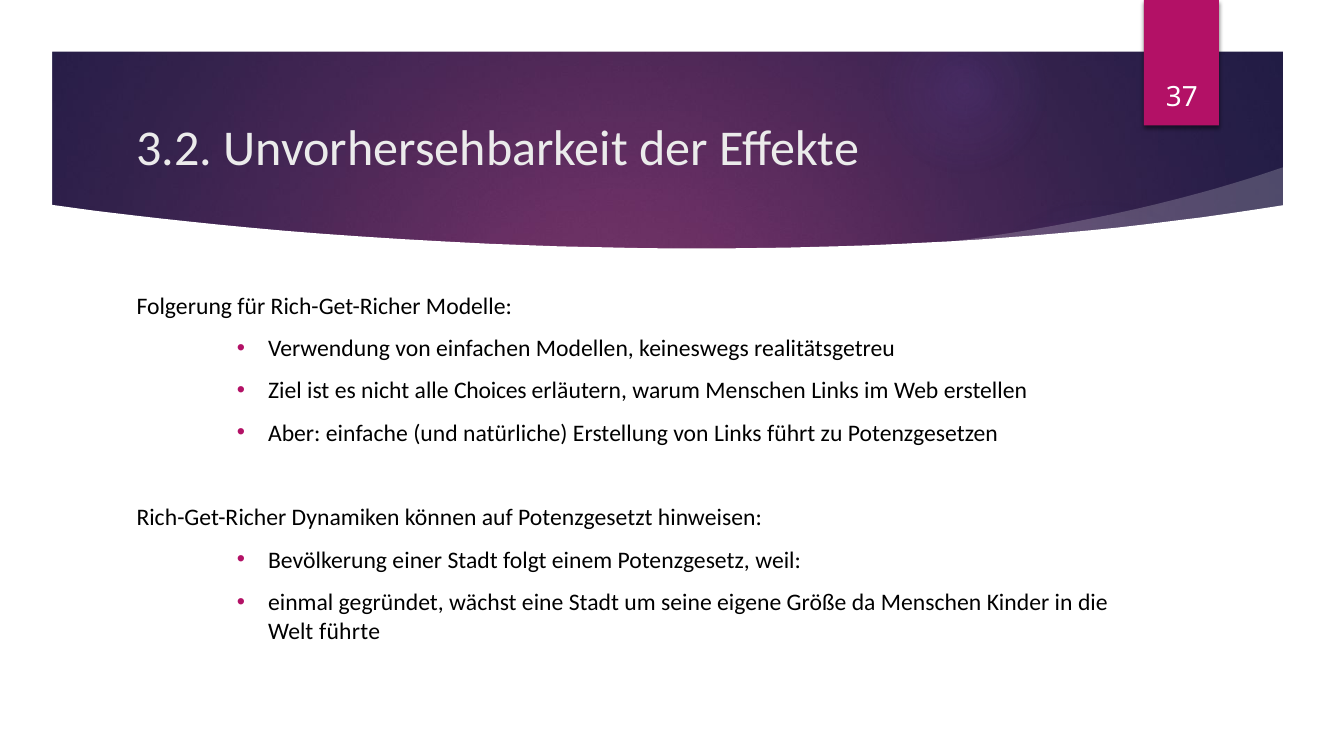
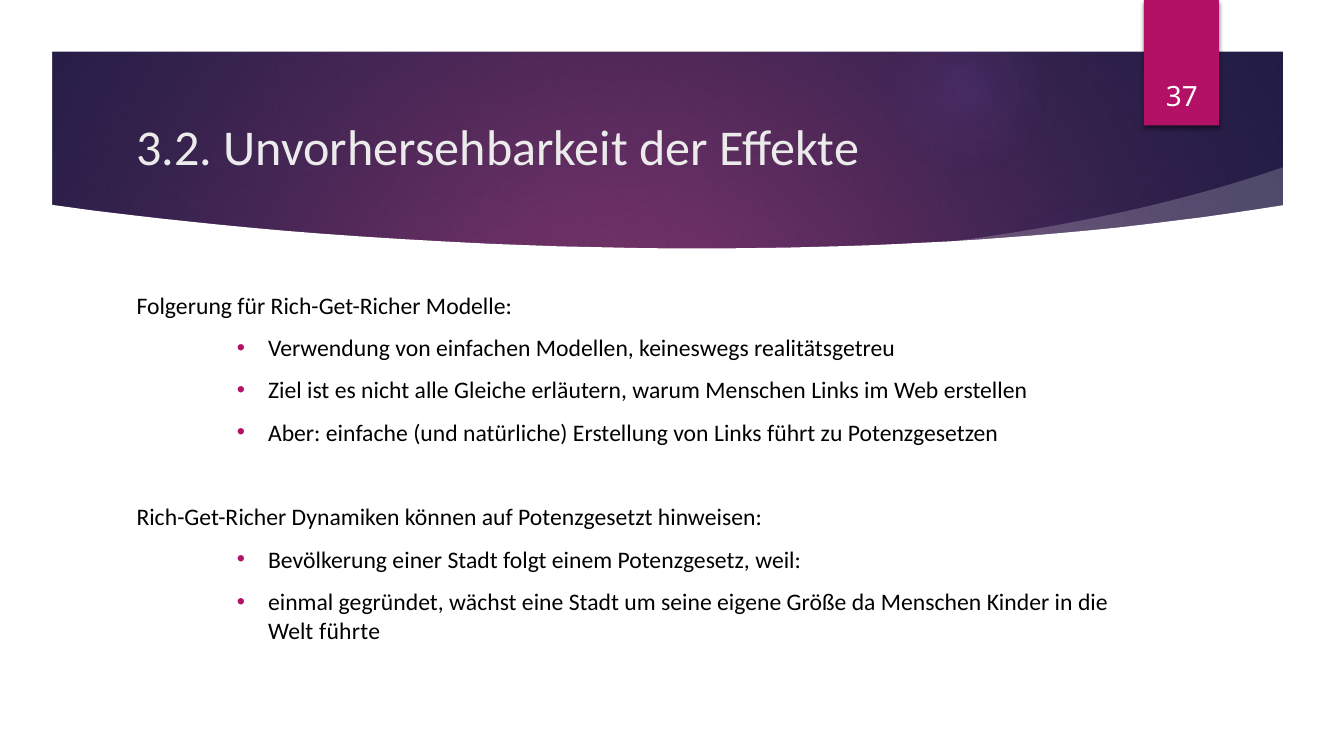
Choices: Choices -> Gleiche (490, 391)
